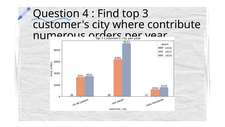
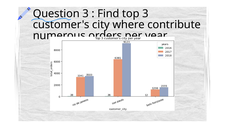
4: 4 -> 3 (86, 14)
